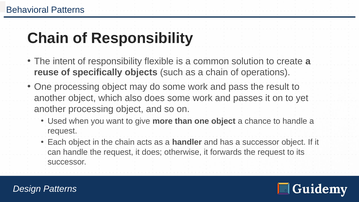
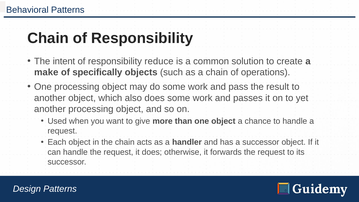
flexible: flexible -> reduce (159, 61)
reuse: reuse -> make (46, 72)
